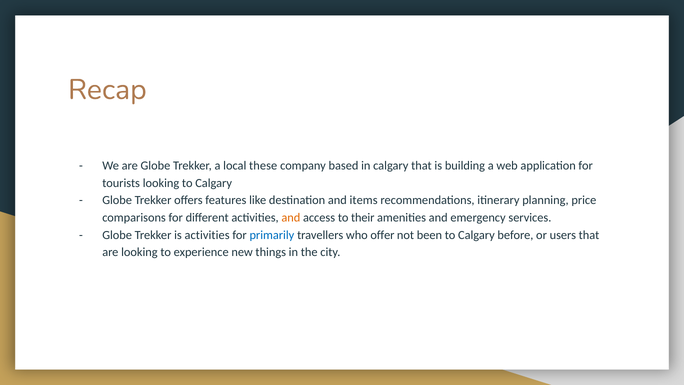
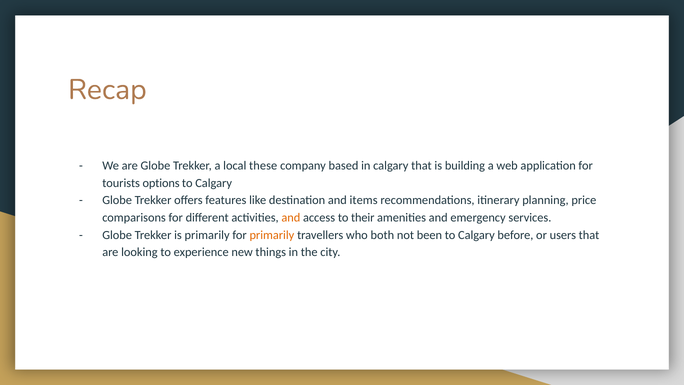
tourists looking: looking -> options (161, 183)
is activities: activities -> primarily (207, 235)
primarily colour: blue -> orange (272, 235)
offer: offer -> both (382, 235)
